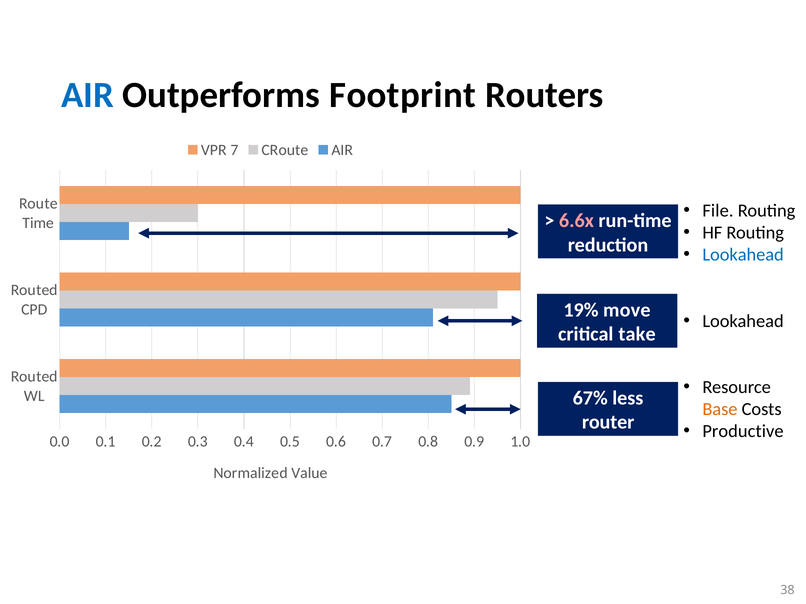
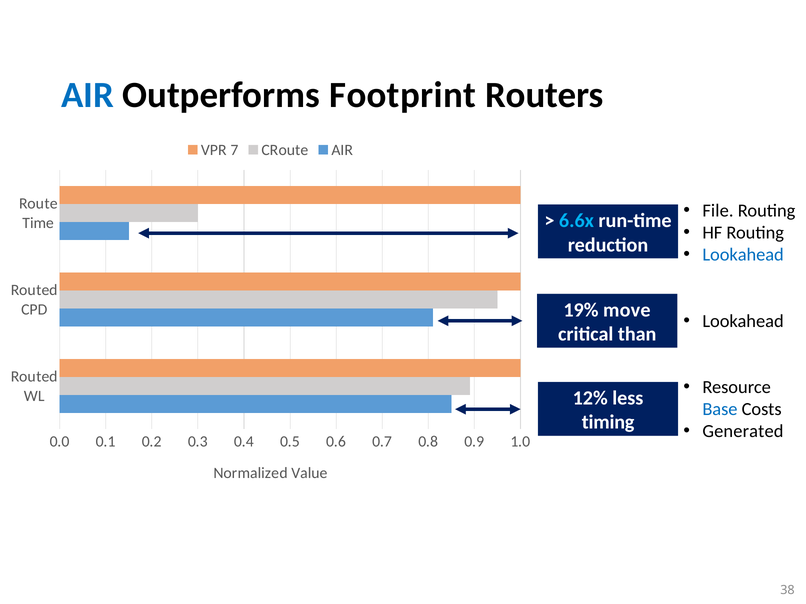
6.6x colour: pink -> light blue (576, 221)
take: take -> than (637, 335)
67%: 67% -> 12% (590, 399)
Base colour: orange -> blue (720, 410)
router: router -> timing (608, 423)
Productive: Productive -> Generated (743, 432)
